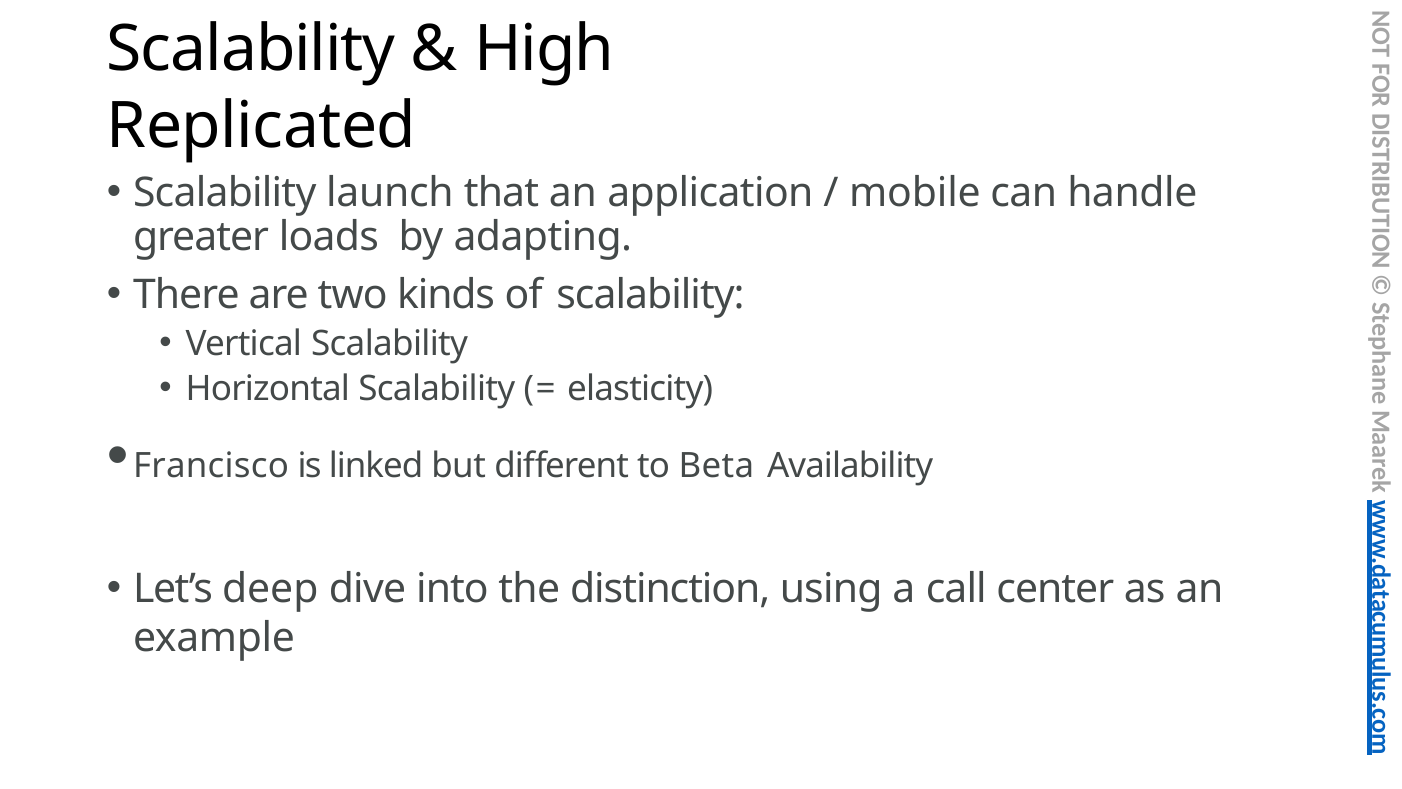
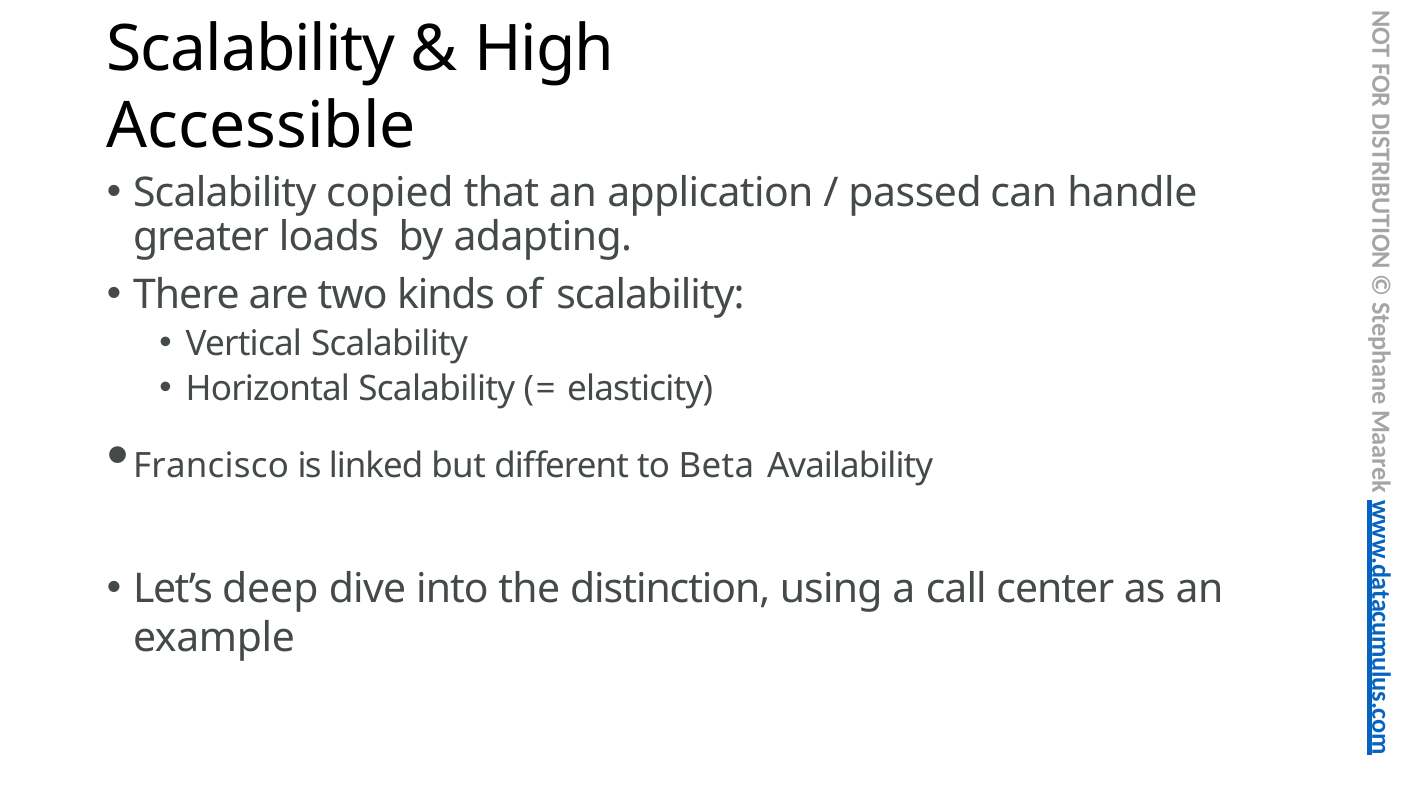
Replicated: Replicated -> Accessible (261, 127)
launch: launch -> copied (390, 193)
mobile: mobile -> passed (915, 193)
